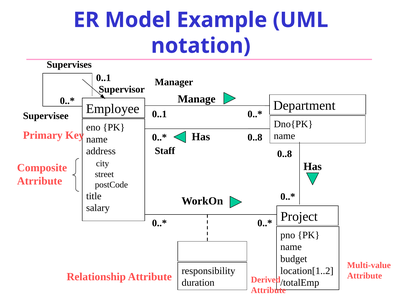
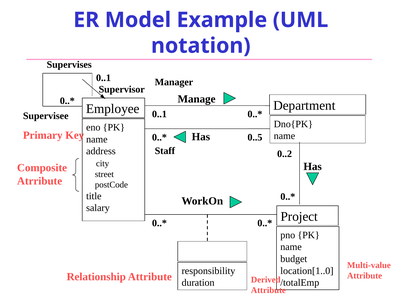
0..8: 0..8 -> 0..5 (255, 137)
0..8: 0..8 -> 0..2 (285, 153)
location[1..2: location[1..2 -> location[1..0 (307, 270)
